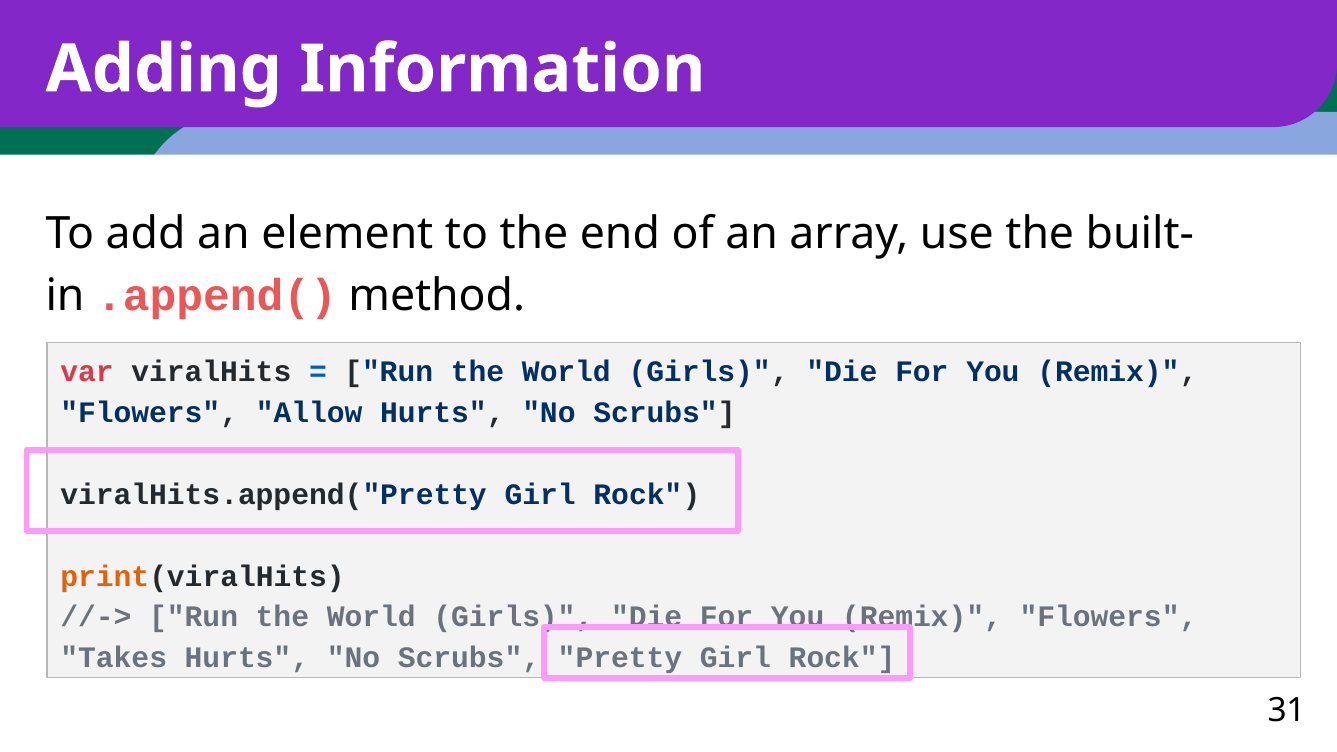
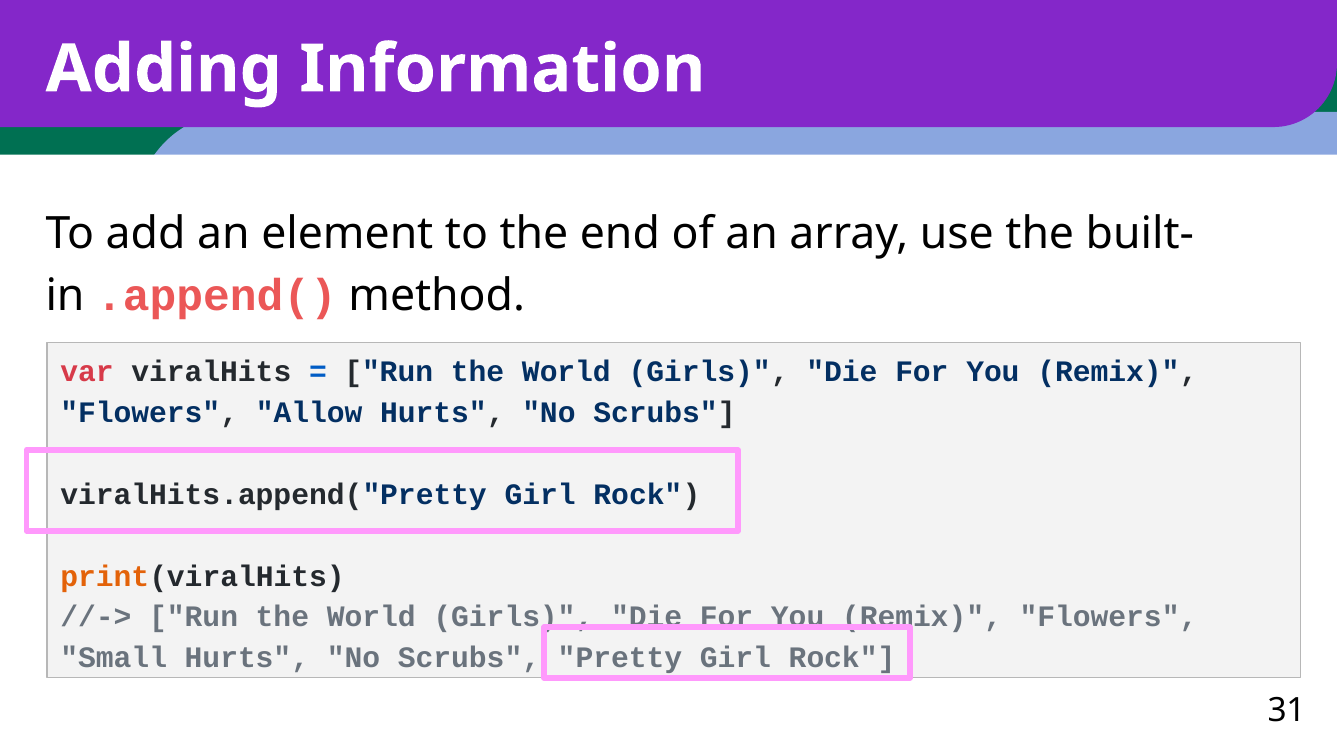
Takes: Takes -> Small (114, 658)
